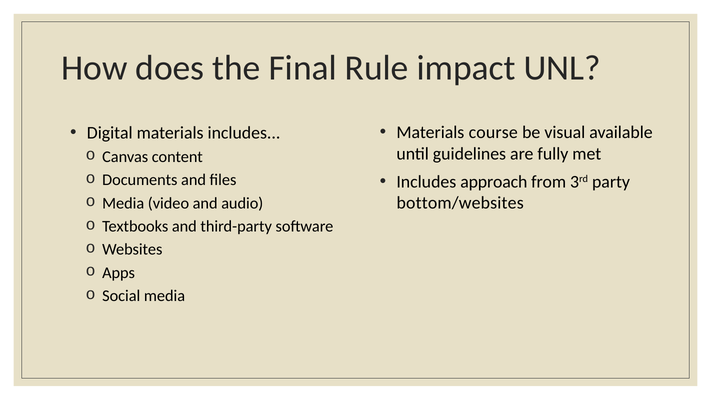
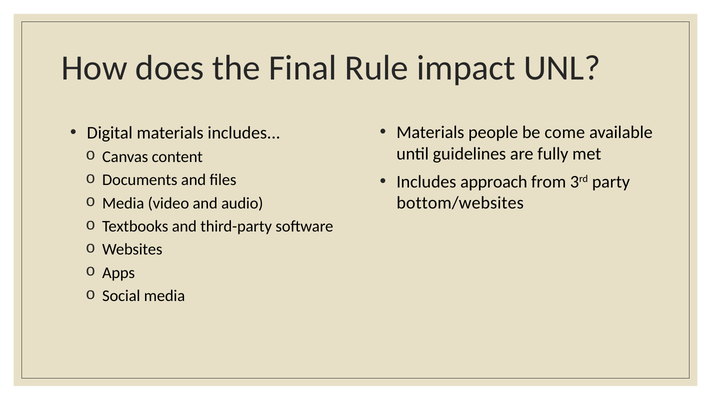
course: course -> people (493, 132)
visual: visual -> come (565, 132)
